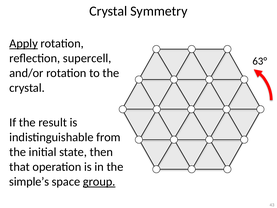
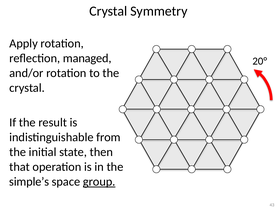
Apply underline: present -> none (24, 43)
supercell: supercell -> managed (87, 58)
63°: 63° -> 20° (260, 61)
